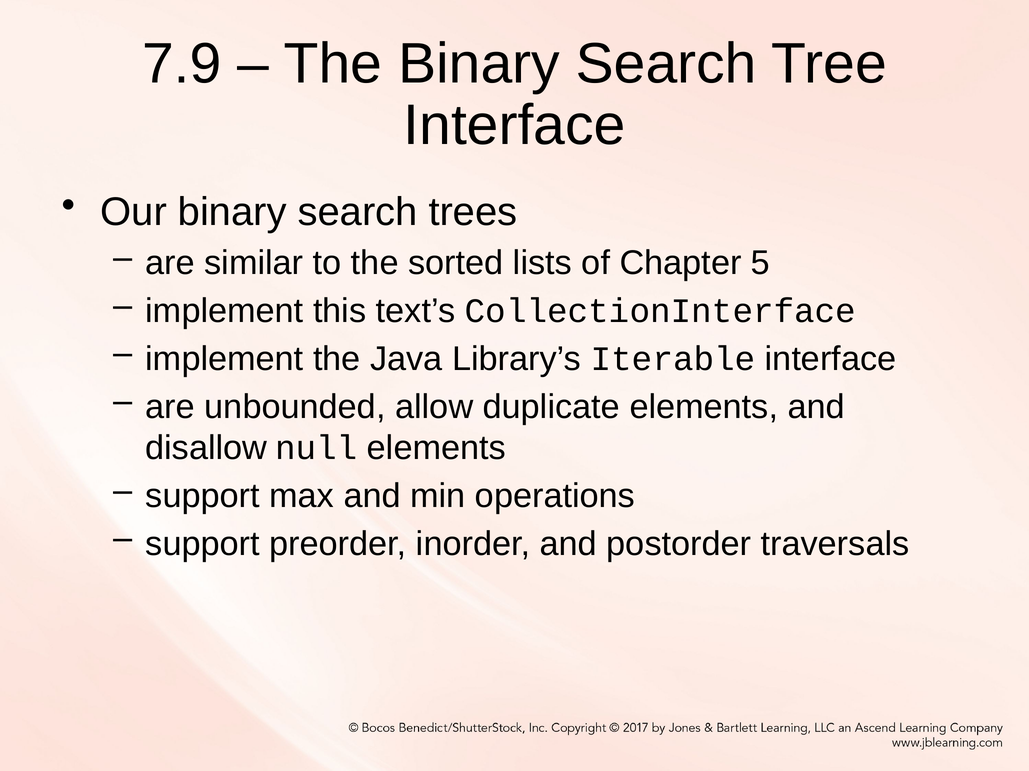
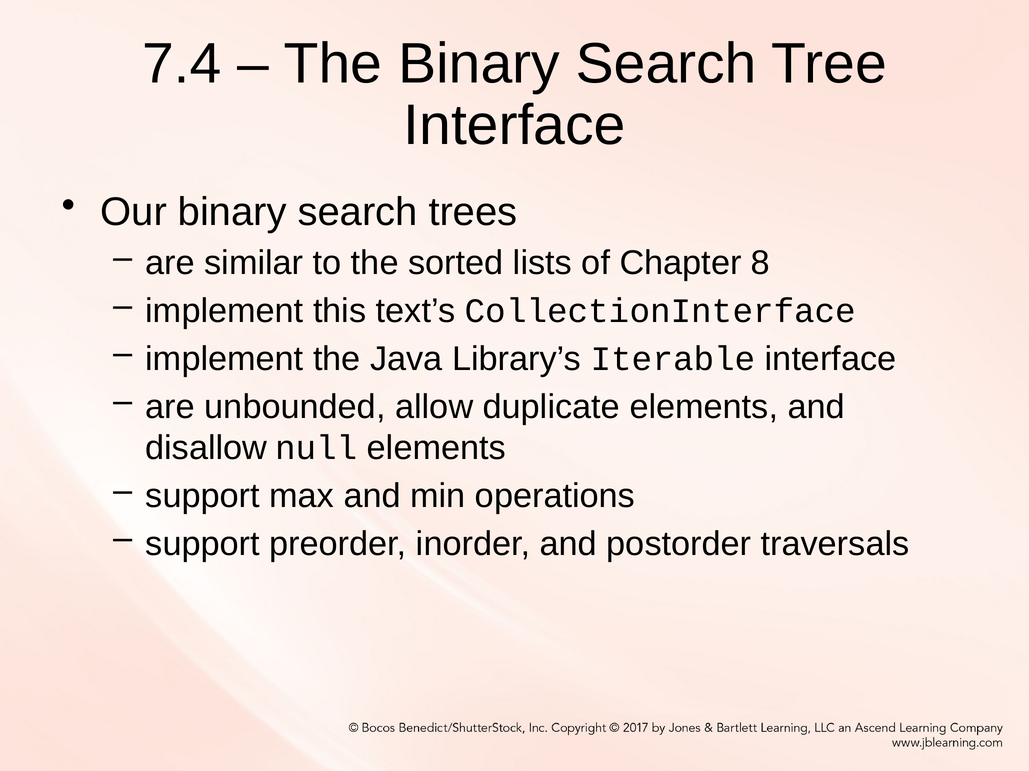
7.9: 7.9 -> 7.4 (182, 64)
5: 5 -> 8 (761, 263)
